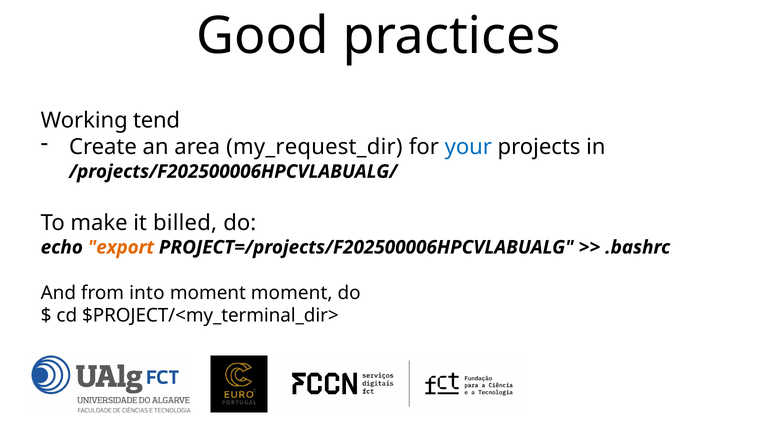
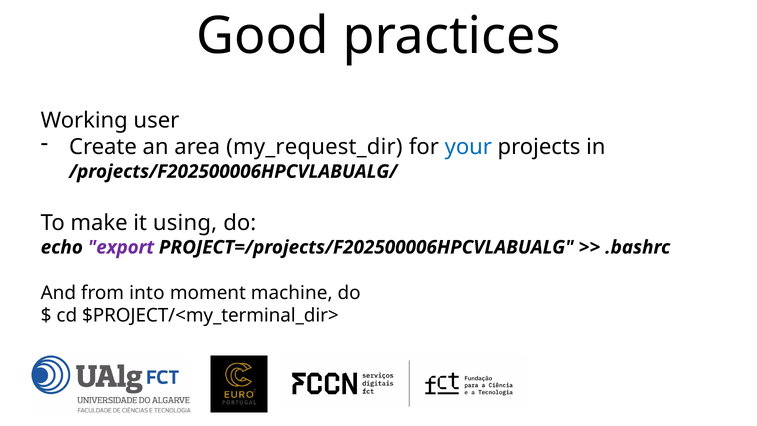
tend: tend -> user (156, 121)
billed: billed -> using (185, 223)
export colour: orange -> purple (121, 247)
moment moment: moment -> machine (292, 293)
